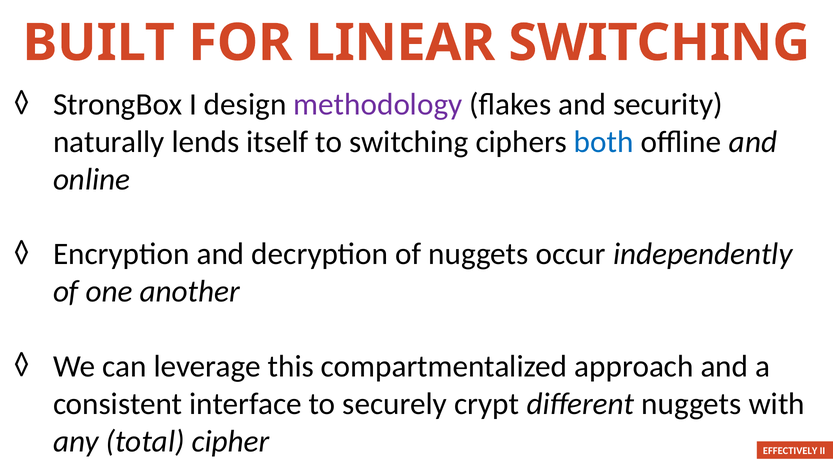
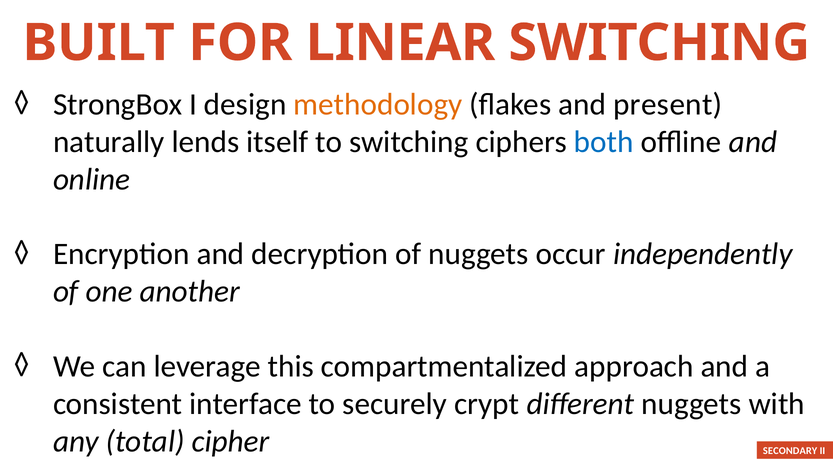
methodology colour: purple -> orange (378, 104)
security: security -> present (668, 104)
EFFECTIVELY: EFFECTIVELY -> SECONDARY (790, 451)
